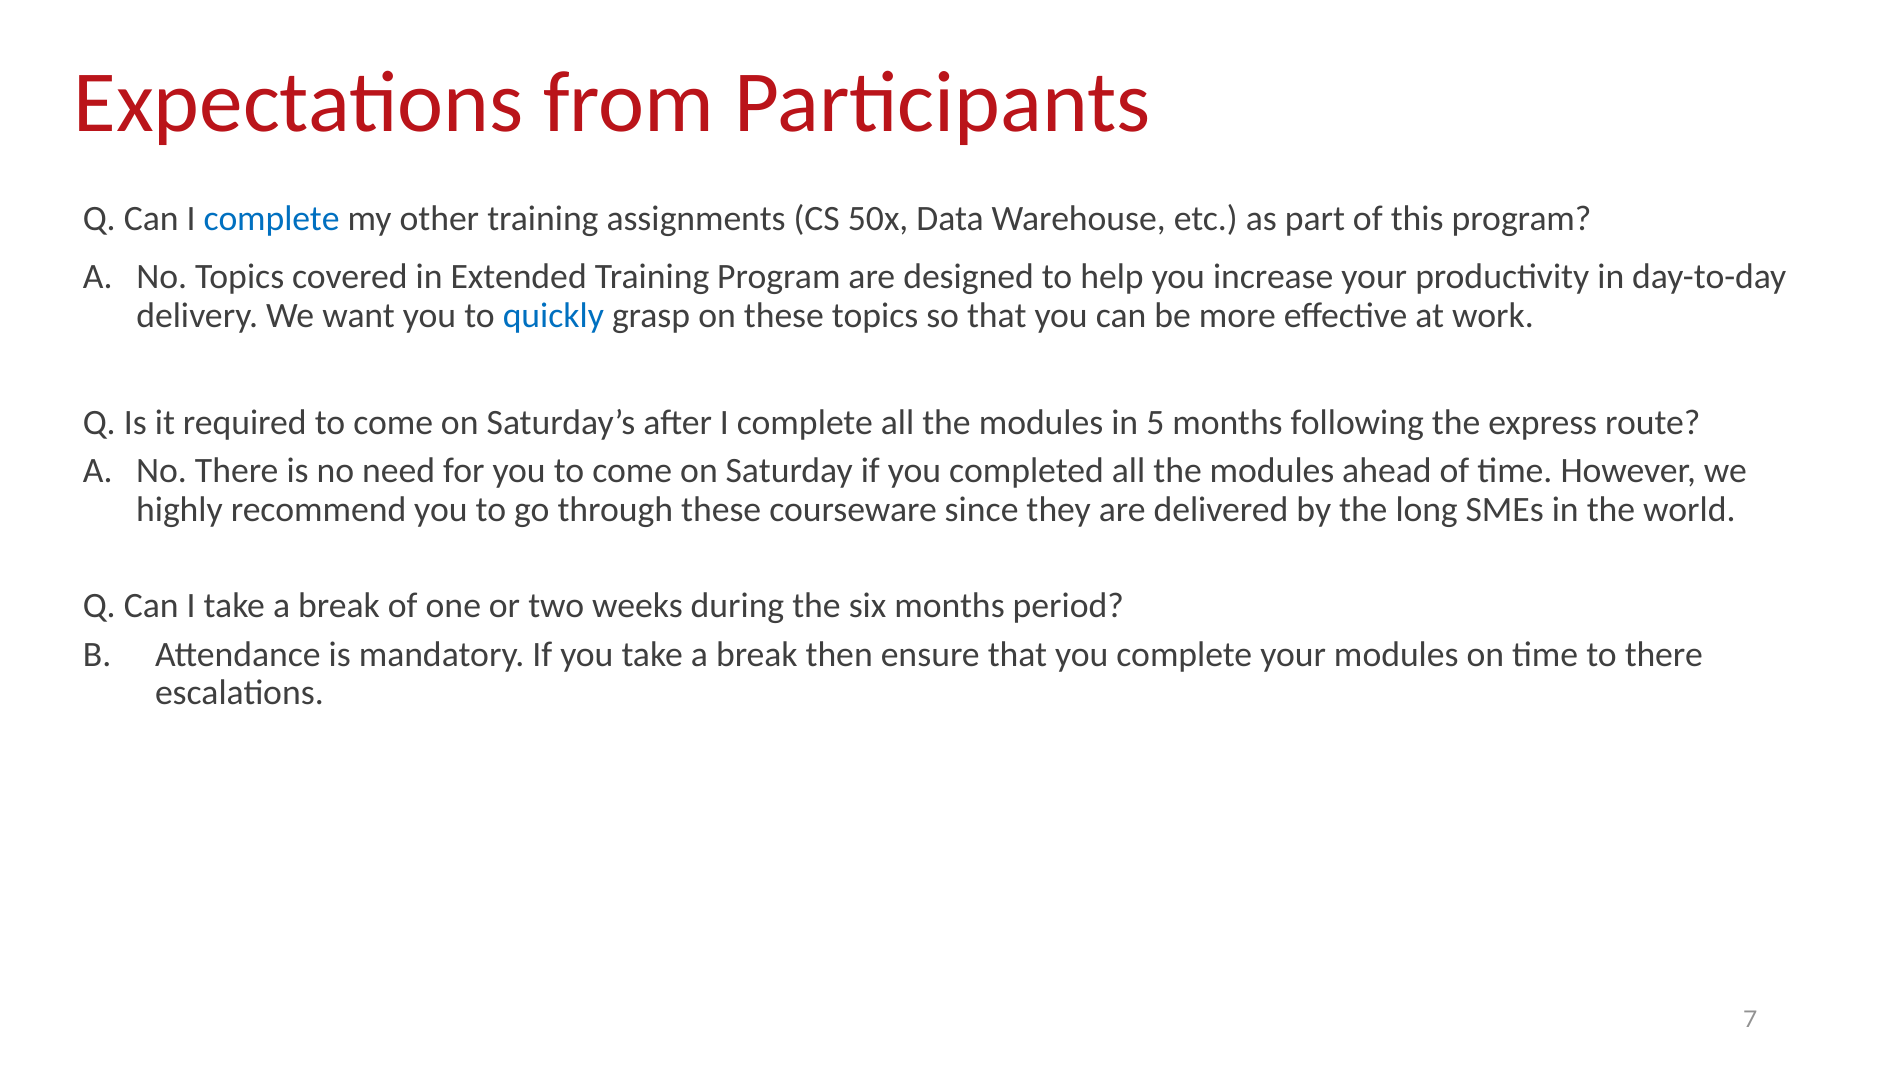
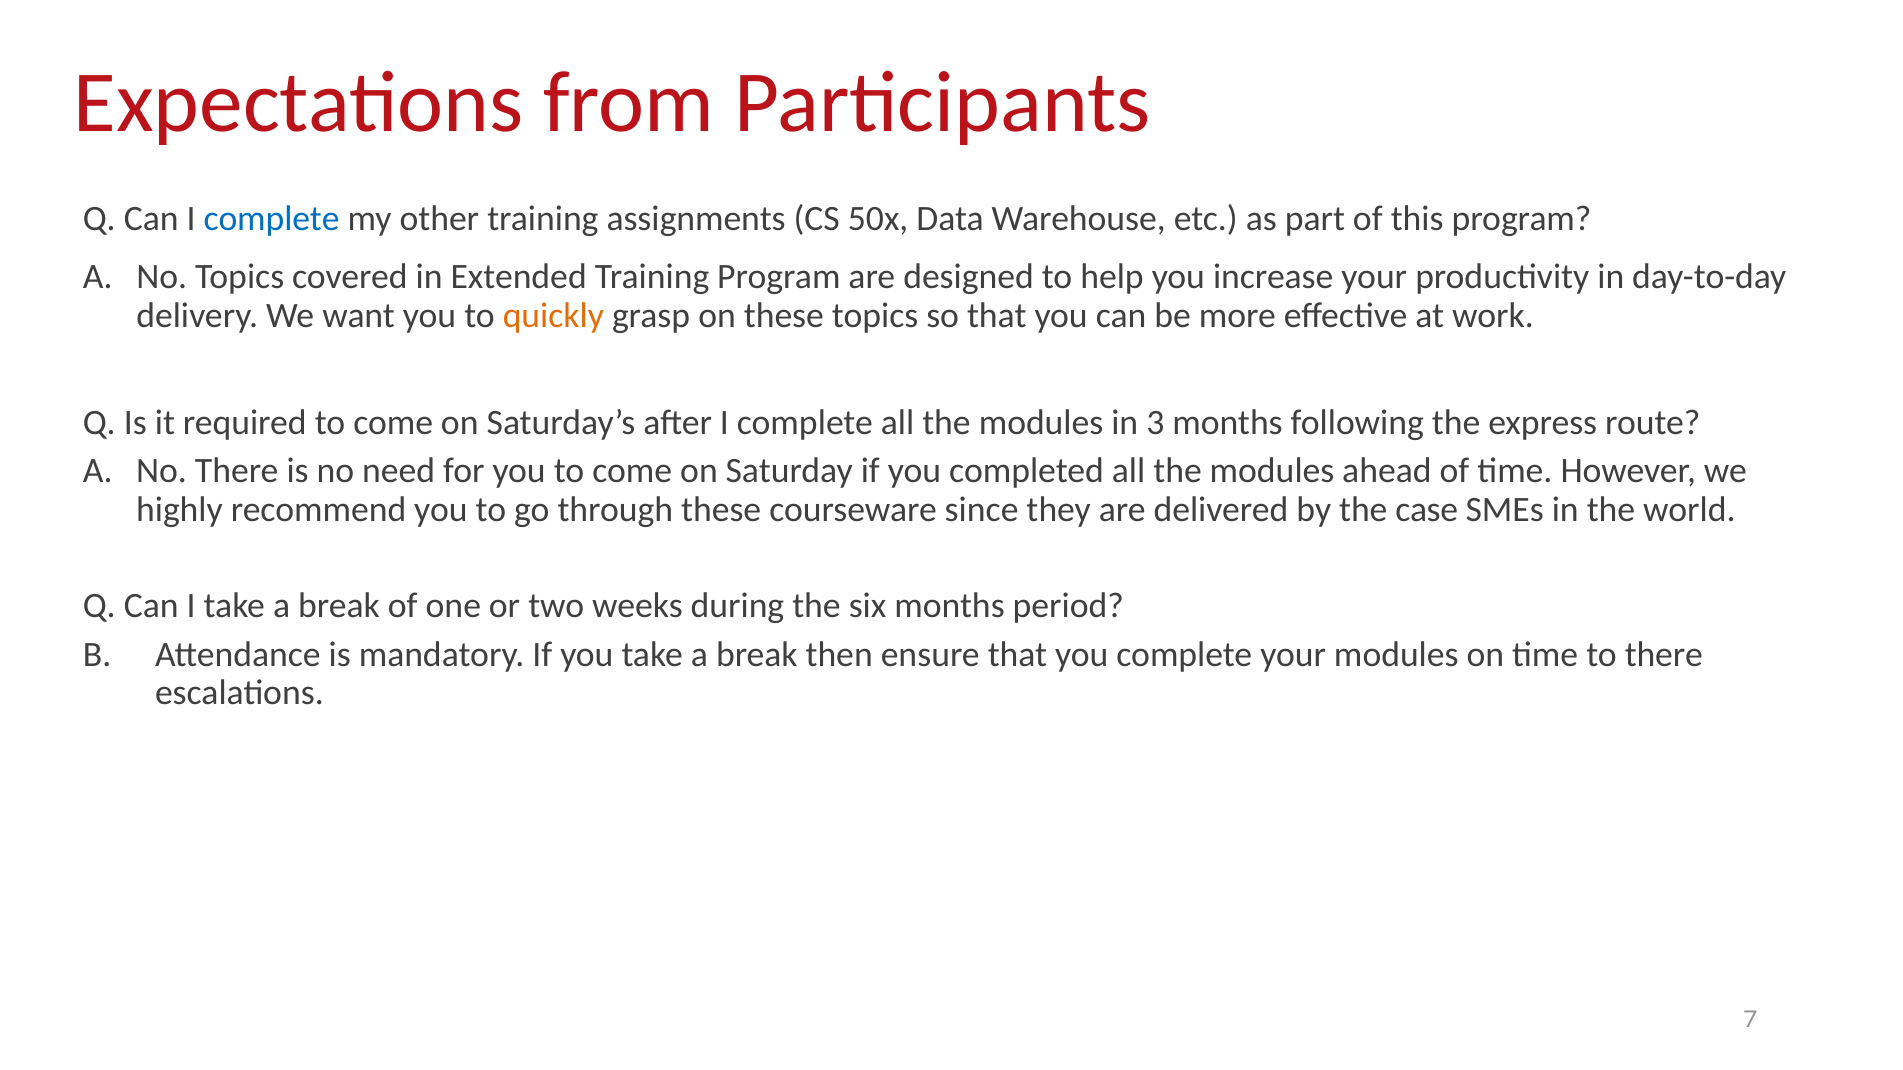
quickly colour: blue -> orange (553, 316)
5: 5 -> 3 (1155, 423)
long: long -> case (1427, 510)
